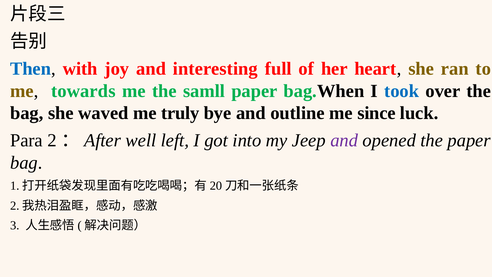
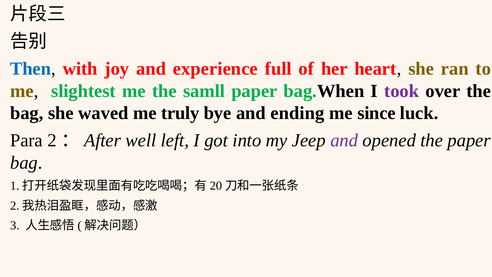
interesting: interesting -> experience (215, 69)
towards: towards -> slightest (83, 91)
took colour: blue -> purple (402, 91)
outline: outline -> ending (297, 113)
